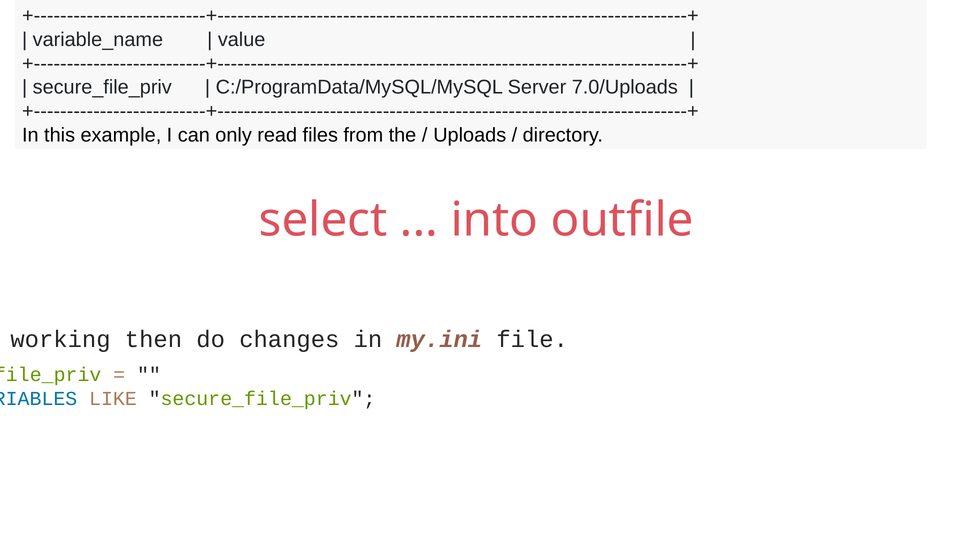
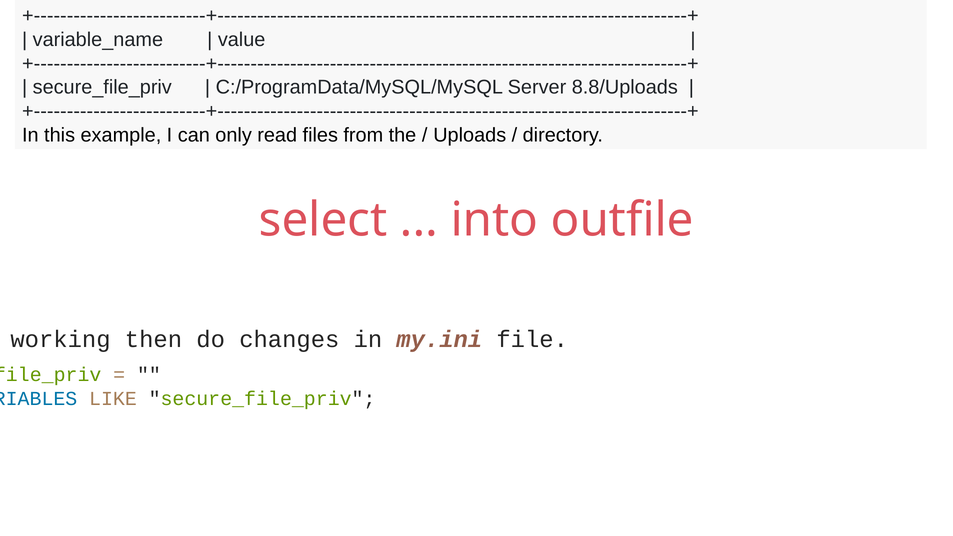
7.0/Uploads: 7.0/Uploads -> 8.8/Uploads (625, 87)
